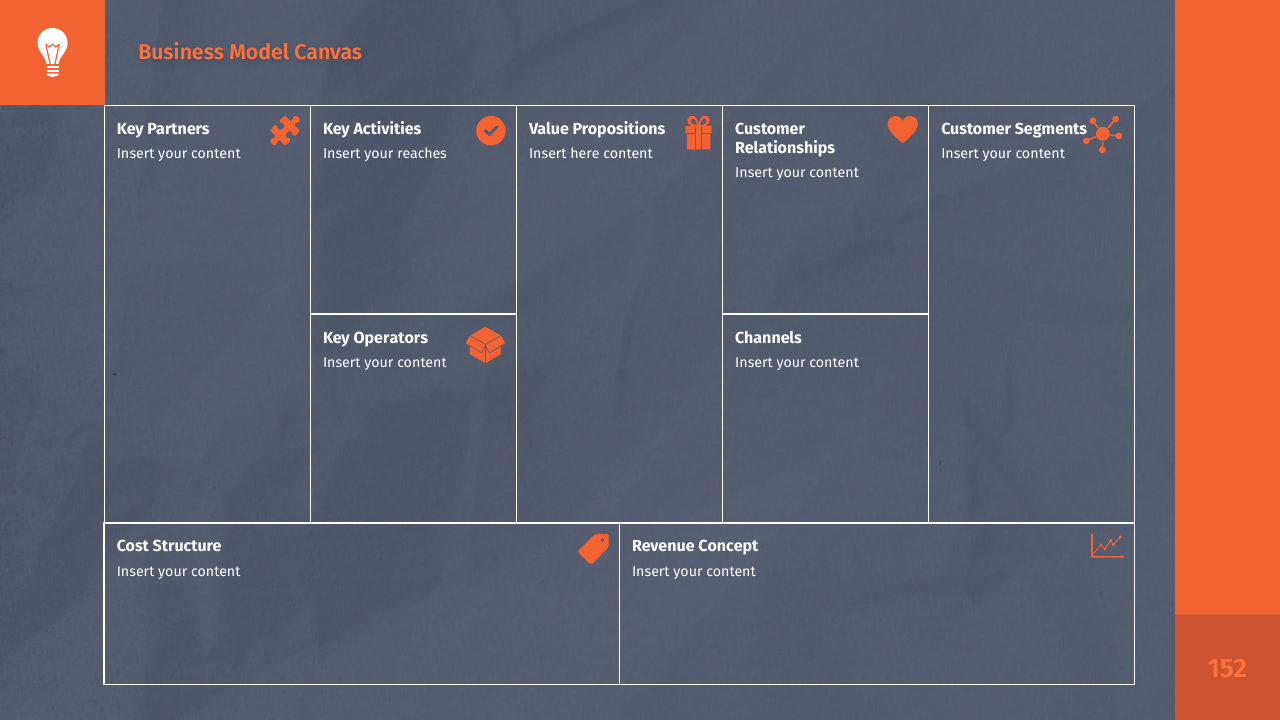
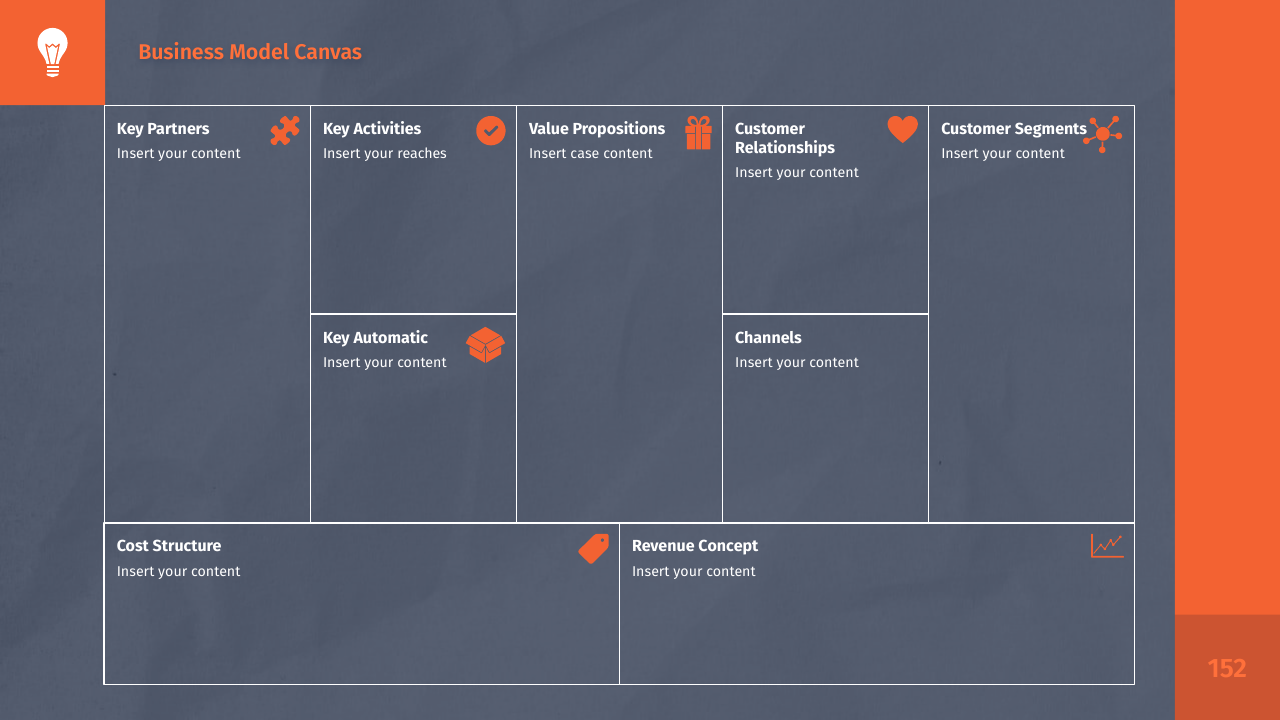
here: here -> case (585, 154)
Operators: Operators -> Automatic (391, 338)
